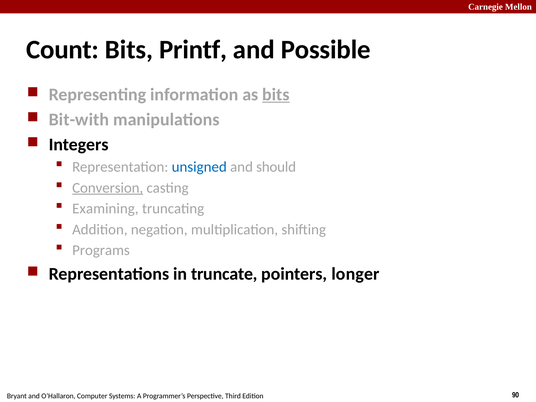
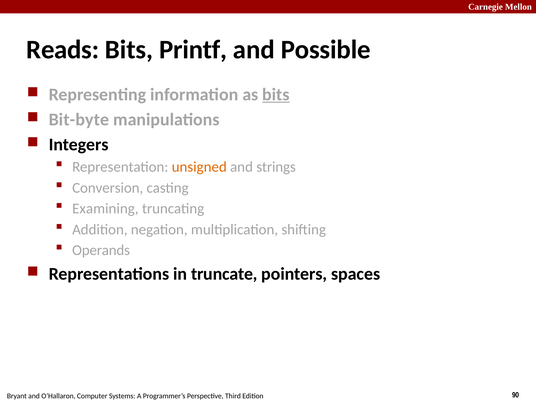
Count: Count -> Reads (63, 50)
Bit-with: Bit-with -> Bit-byte (79, 120)
unsigned colour: blue -> orange (199, 167)
should: should -> strings (276, 167)
Conversion underline: present -> none (108, 188)
Programs: Programs -> Operands (101, 250)
longer: longer -> spaces (356, 274)
